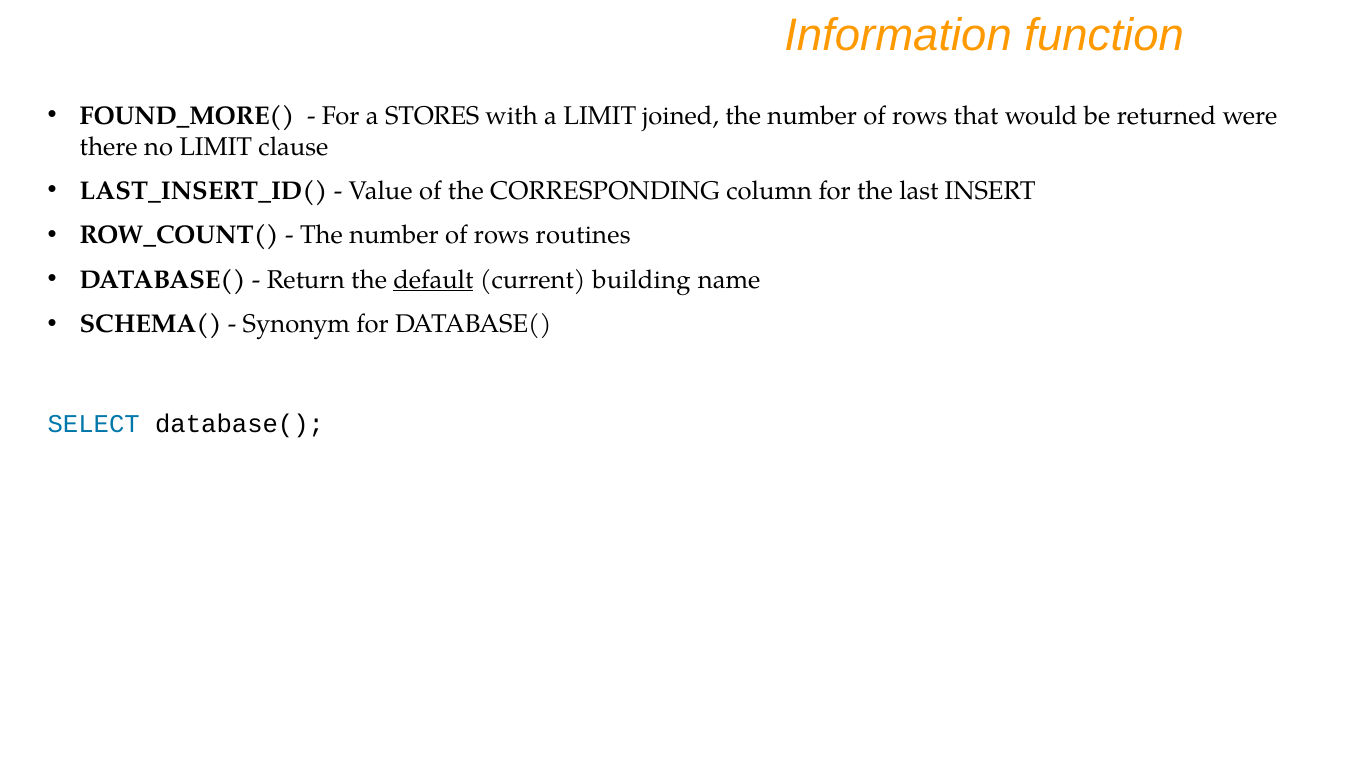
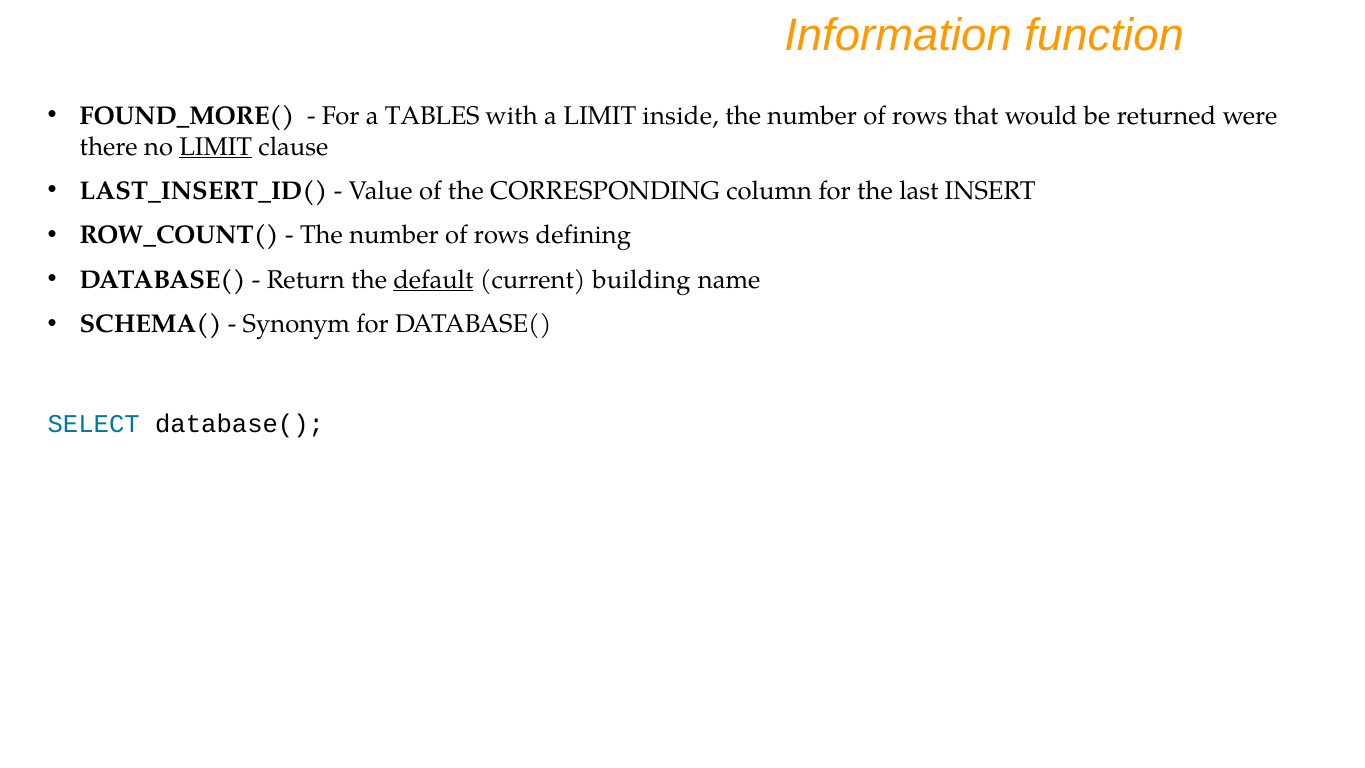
STORES: STORES -> TABLES (432, 116)
joined: joined -> inside (681, 116)
LIMIT underline: none -> present (216, 147)
routines: routines -> defining (583, 235)
